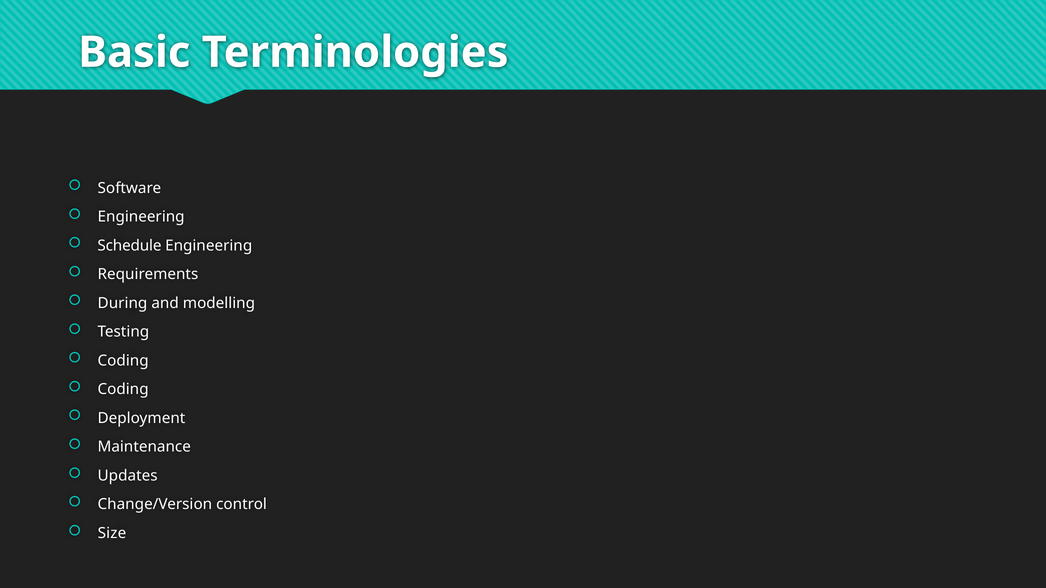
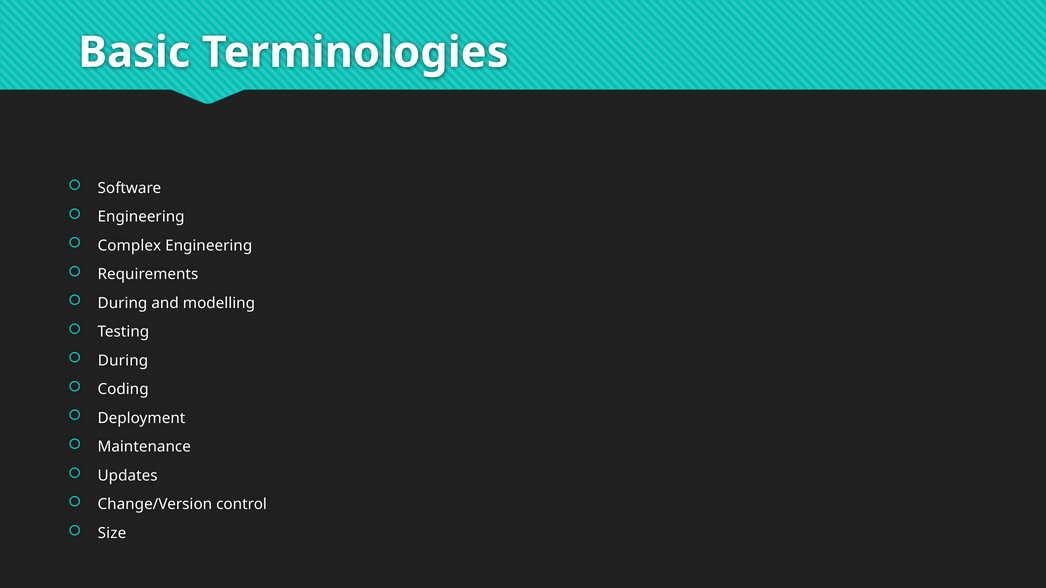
Schedule: Schedule -> Complex (129, 246)
Coding: Coding -> During (123, 361)
